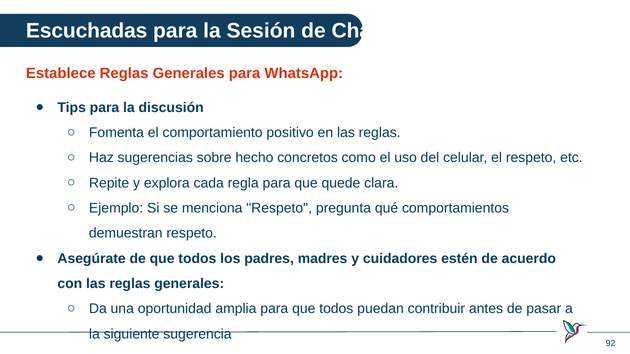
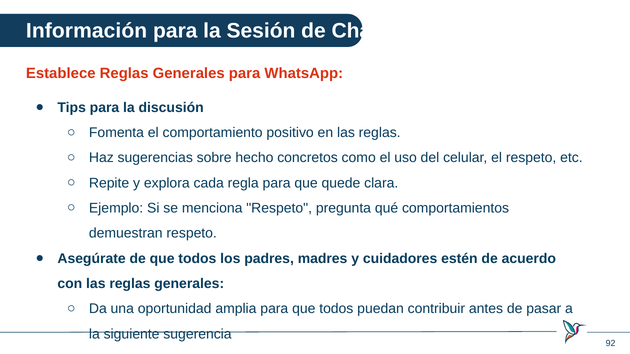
Escuchadas: Escuchadas -> Información (87, 31)
